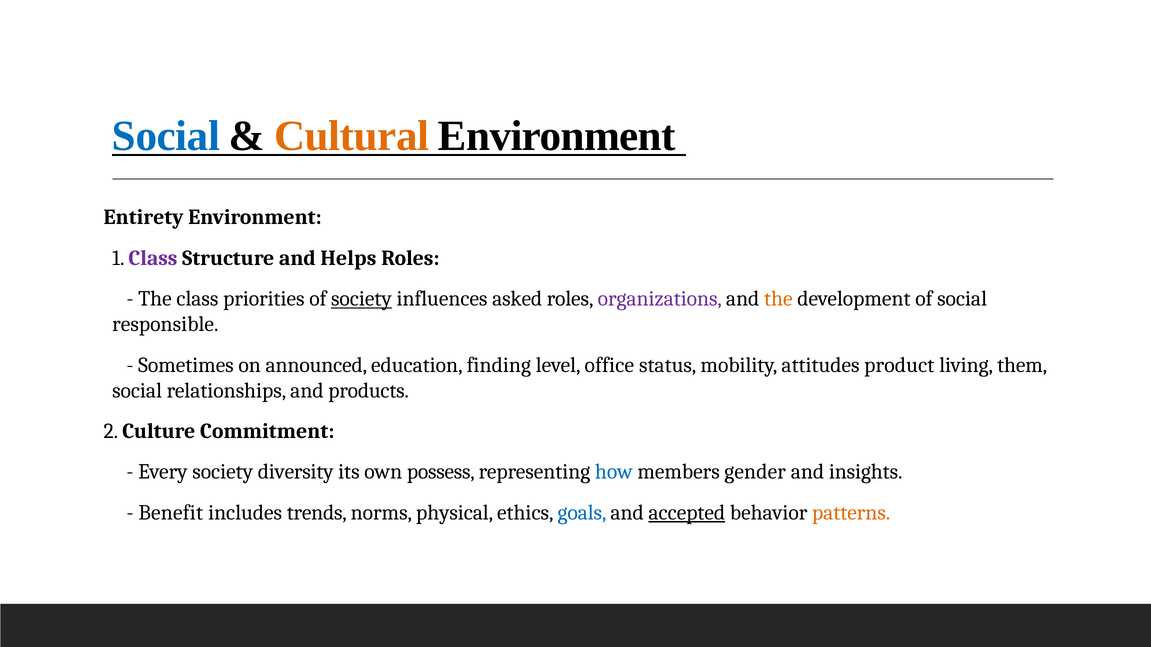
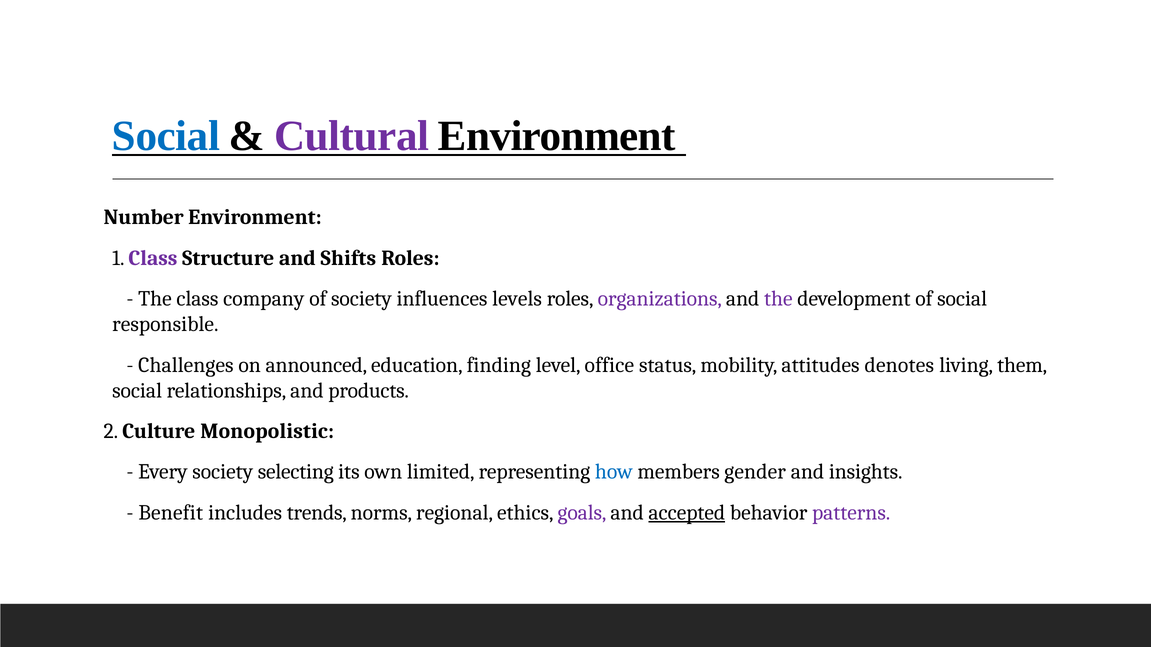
Cultural colour: orange -> purple (352, 136)
Entirety: Entirety -> Number (144, 218)
Helps: Helps -> Shifts (348, 258)
priorities: priorities -> company (264, 299)
society underline: present -> none (361, 299)
asked: asked -> levels (517, 299)
the colour: orange -> purple (778, 299)
Sometimes: Sometimes -> Challenges (186, 365)
product: product -> denotes (899, 365)
Commitment: Commitment -> Monopolistic (267, 431)
diversity: diversity -> selecting (296, 472)
possess: possess -> limited (441, 472)
physical: physical -> regional (455, 513)
goals colour: blue -> purple (582, 513)
patterns colour: orange -> purple (851, 513)
